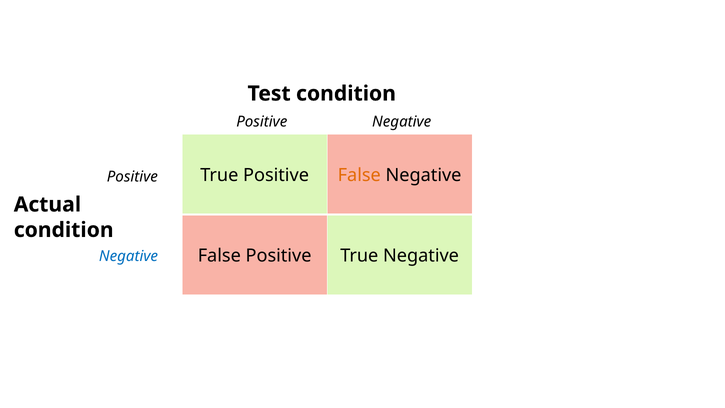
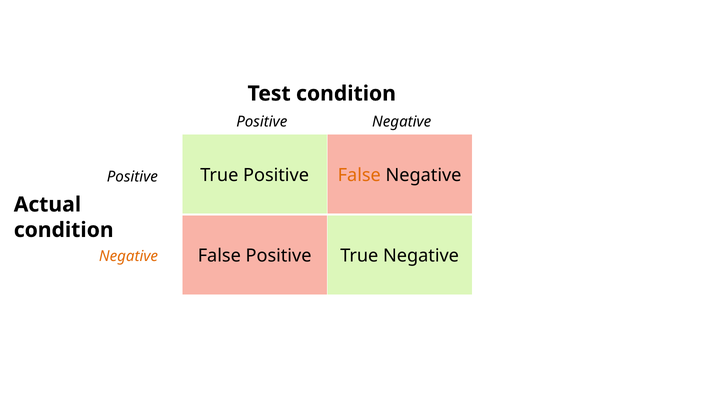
Negative colour: blue -> orange (128, 256)
